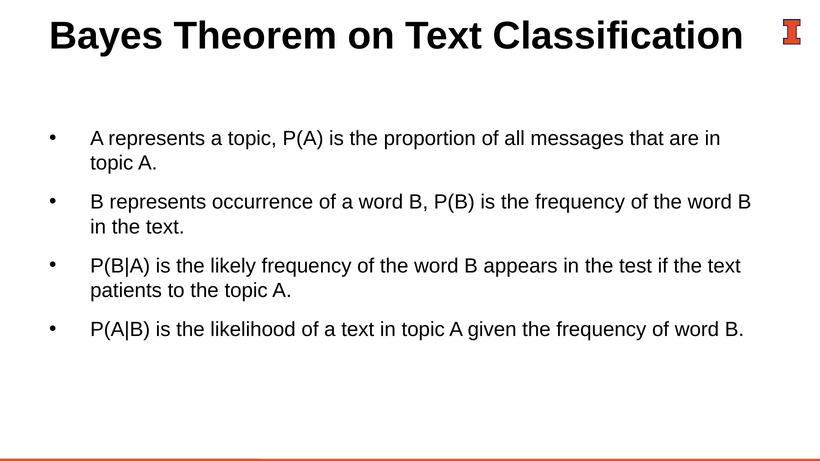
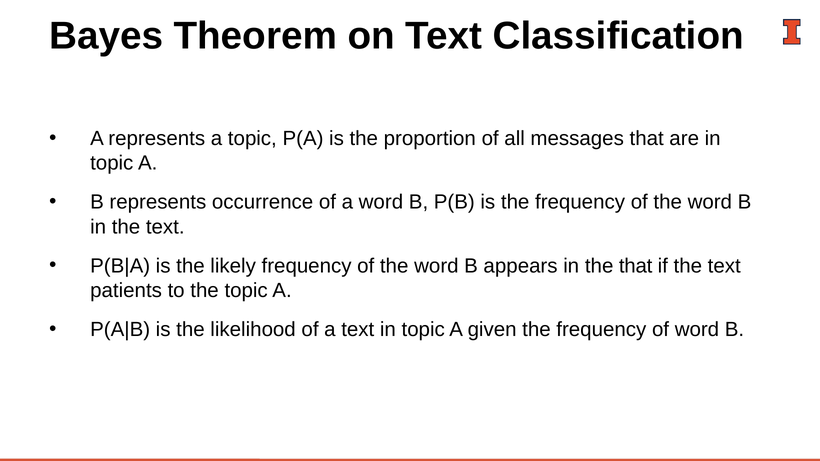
the test: test -> that (636, 266)
